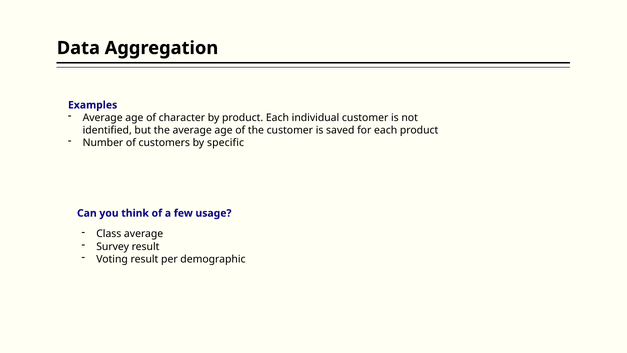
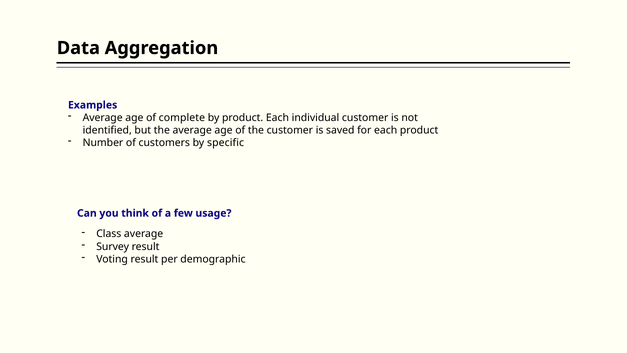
character: character -> complete (182, 117)
